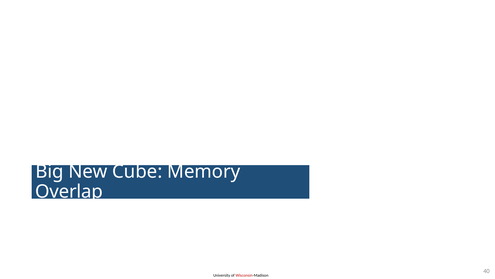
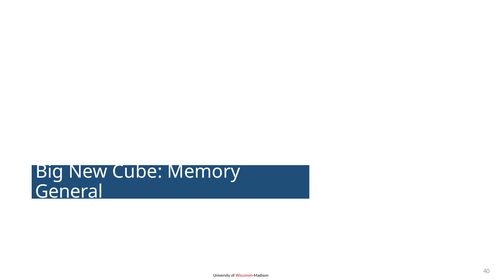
Overlap: Overlap -> General (69, 191)
